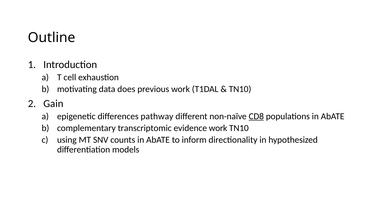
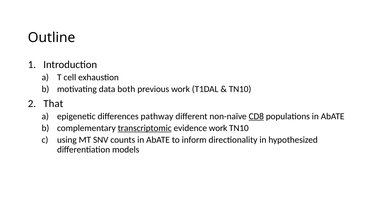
does: does -> both (126, 89)
Gain: Gain -> That (53, 104)
transcriptomic underline: none -> present (145, 128)
